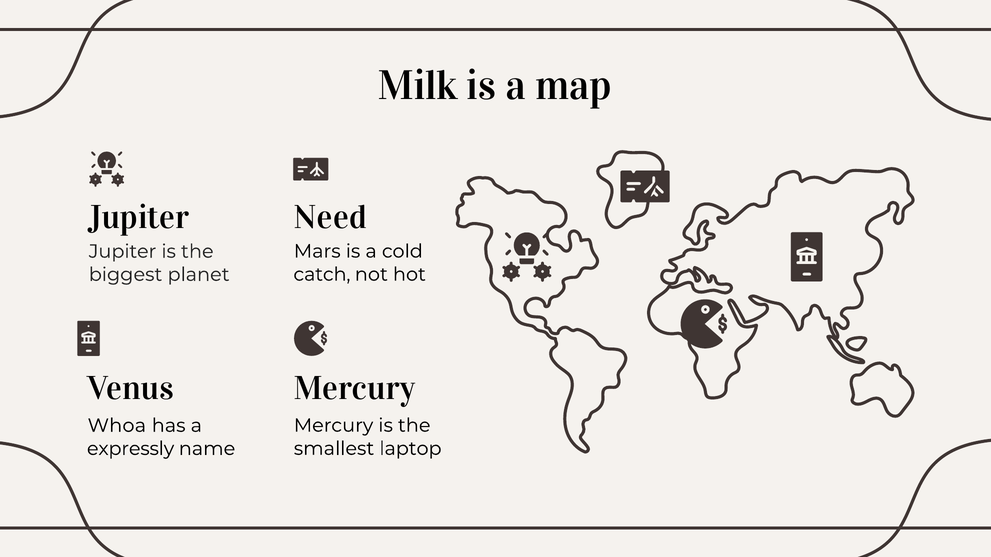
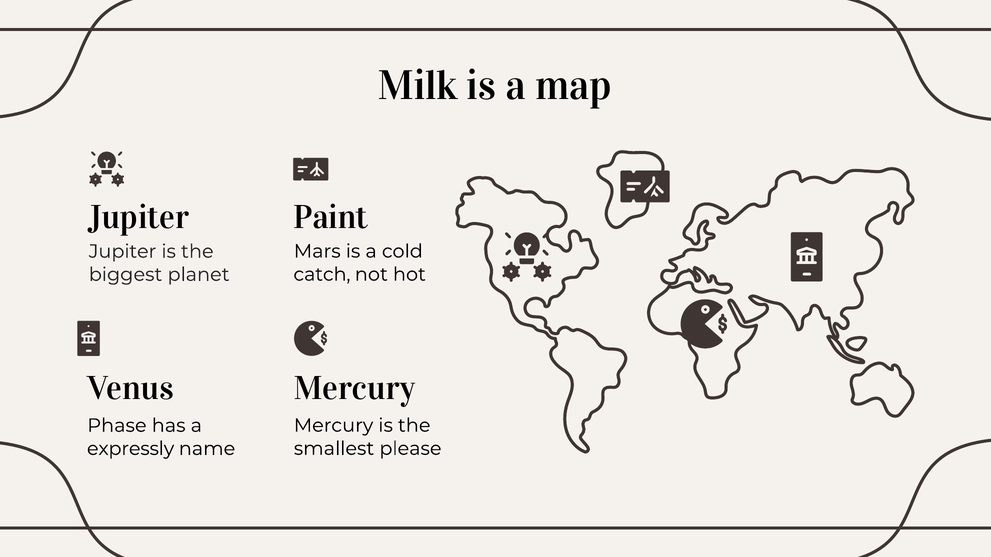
Need: Need -> Paint (331, 217)
Whoa: Whoa -> Phase (117, 426)
laptop: laptop -> please (410, 449)
